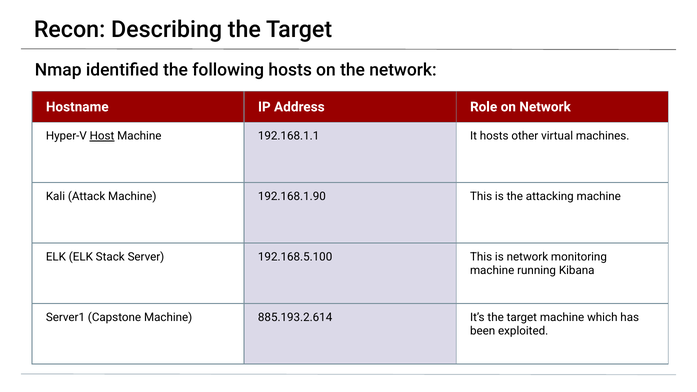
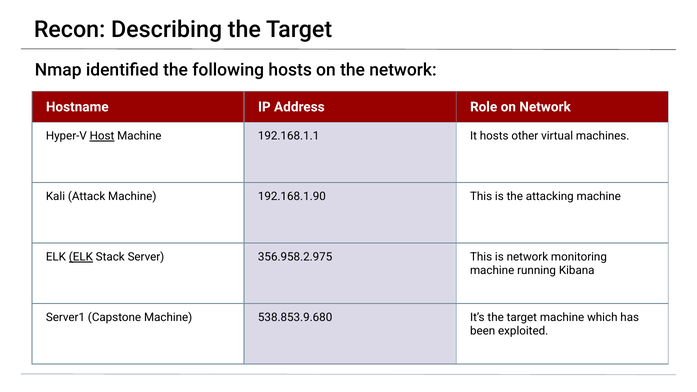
ELK underline: none -> present (81, 257)
192.168.5.100: 192.168.5.100 -> 356.958.2.975 (295, 257)
885.193.2.614: 885.193.2.614 -> 538.853.9.680 (295, 317)
